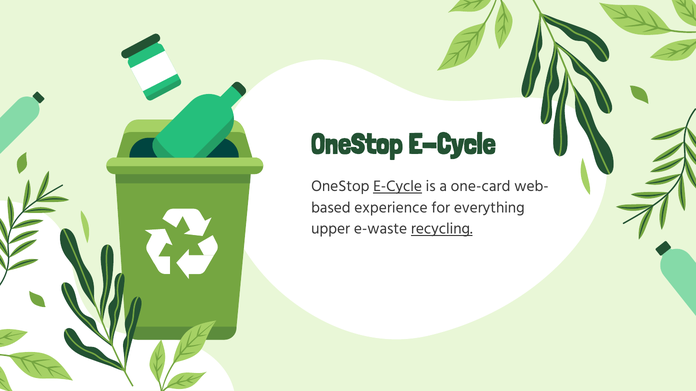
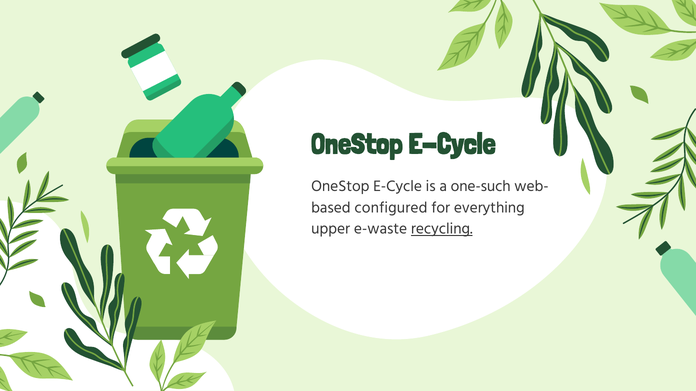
E-Cycle underline: present -> none (398, 187)
one-card: one-card -> one-such (481, 187)
experience: experience -> configured (391, 208)
